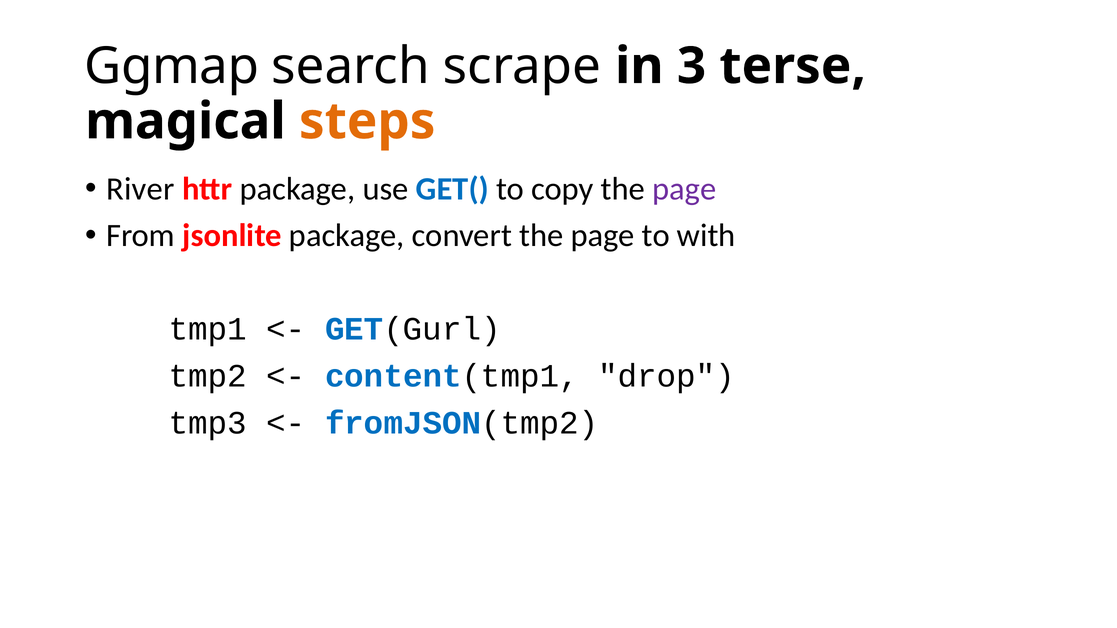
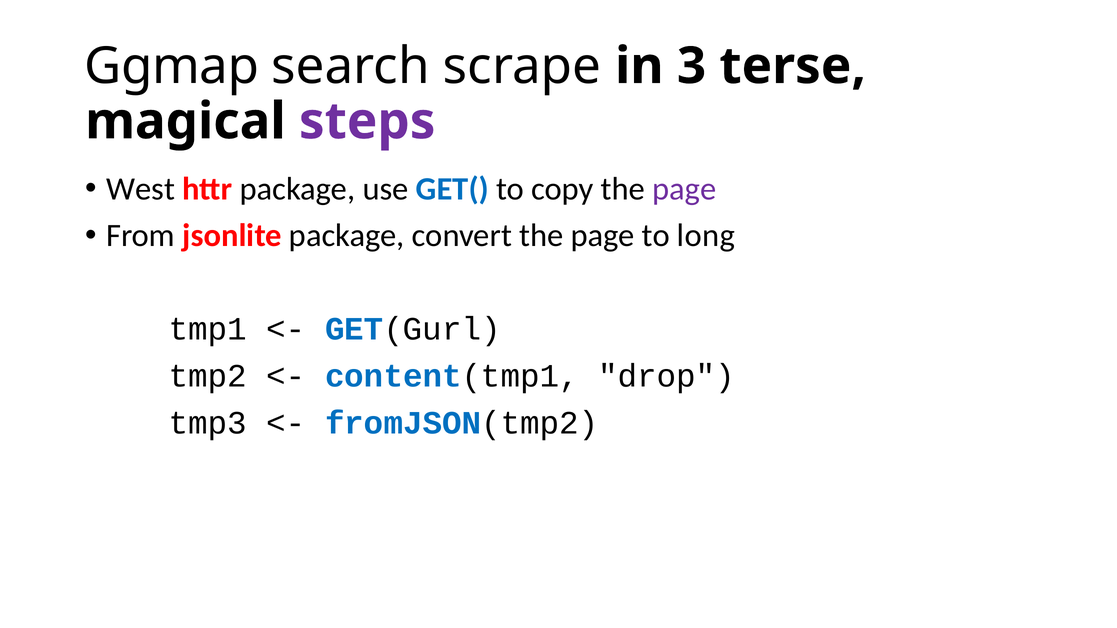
steps colour: orange -> purple (367, 121)
River: River -> West (141, 189)
with: with -> long (706, 236)
